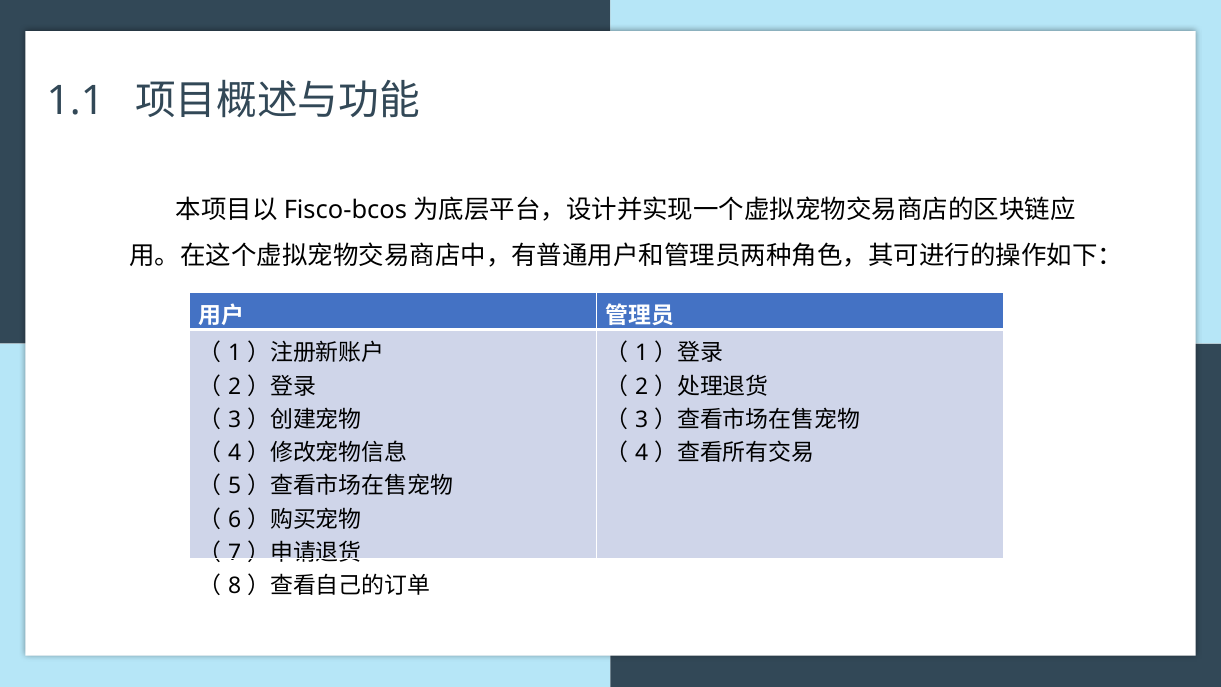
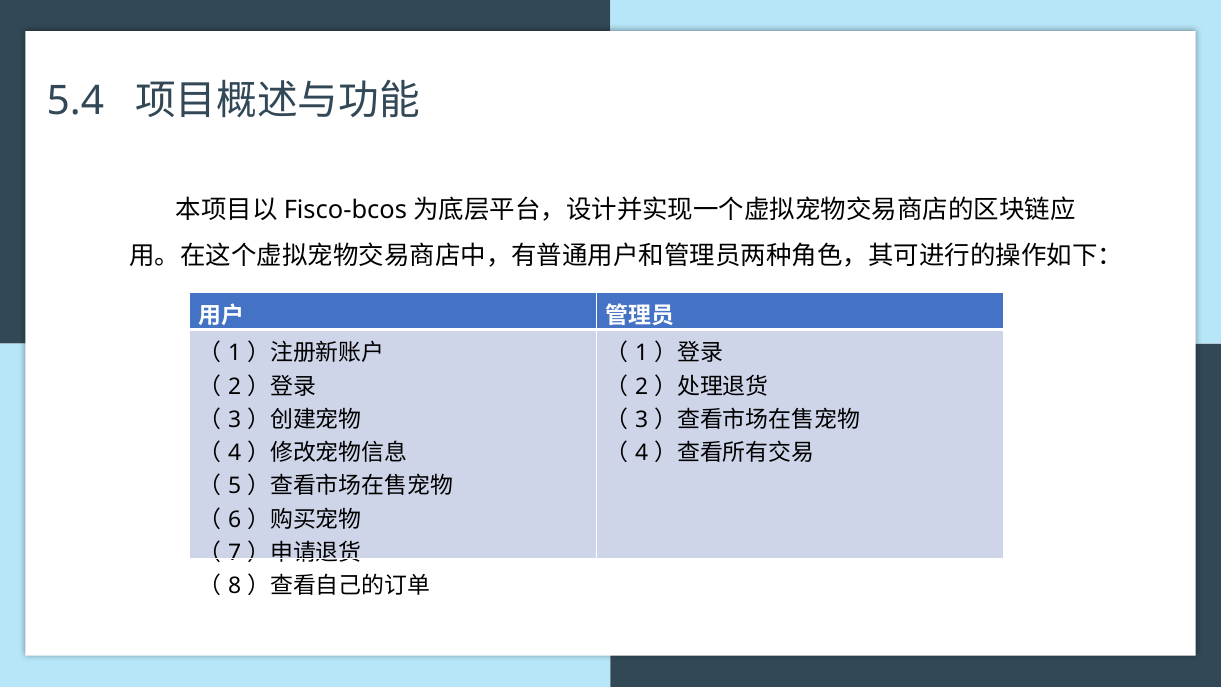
1.1: 1.1 -> 5.4 (75, 101)
